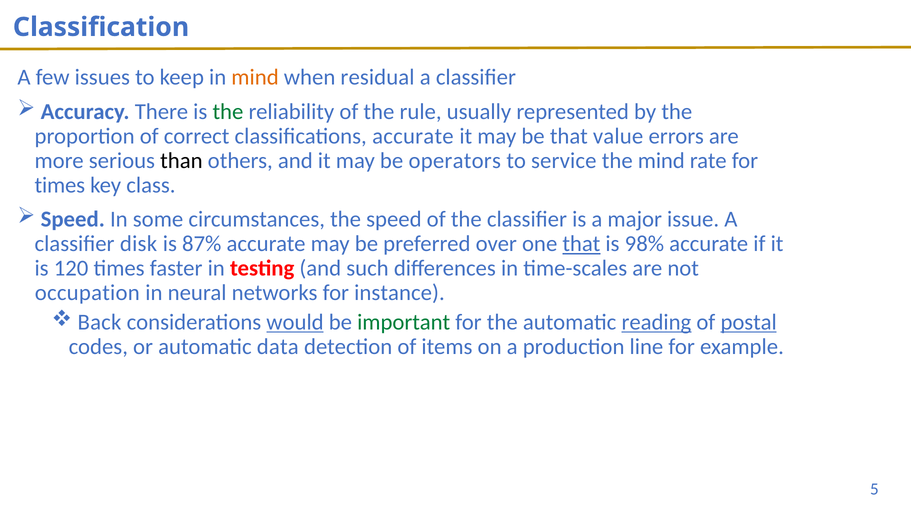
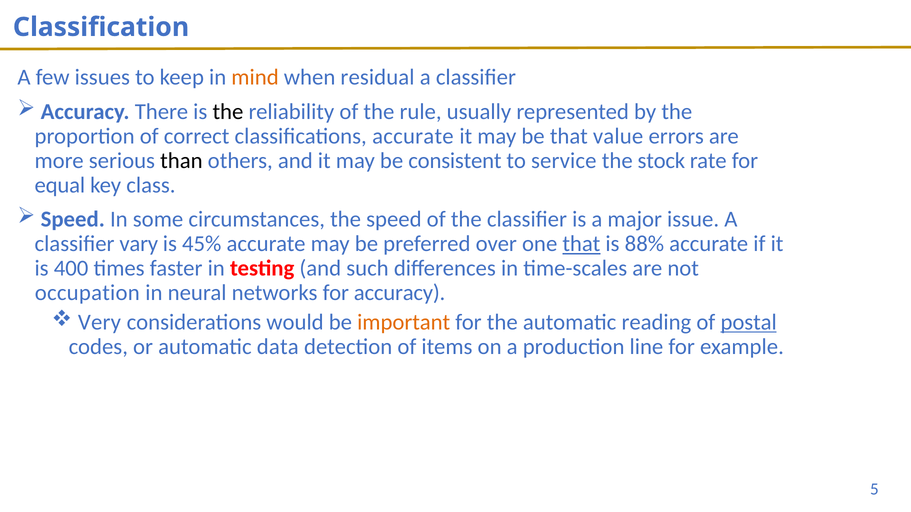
the colour: green -> black (228, 112)
operators: operators -> consistent (455, 161)
the mind: mind -> stock (661, 161)
times: times -> equal (60, 185)
disk: disk -> vary (139, 244)
87%: 87% -> 45% (202, 244)
98%: 98% -> 88% (644, 244)
120: 120 -> 400 (71, 269)
for instance: instance -> accuracy (400, 293)
Back: Back -> Very (99, 323)
would underline: present -> none (295, 323)
important colour: green -> orange (404, 323)
reading underline: present -> none (656, 323)
